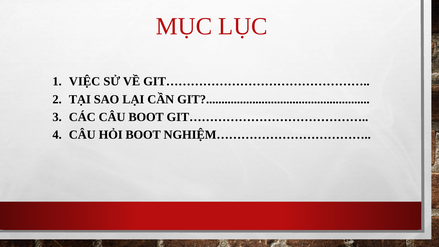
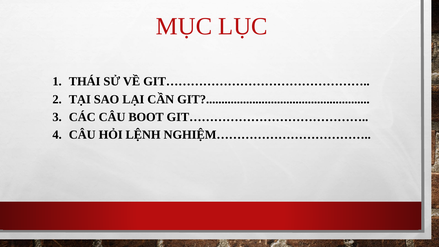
VIỆC: VIỆC -> THÁI (85, 82)
HỎI BOOT: BOOT -> LỆNH (143, 135)
